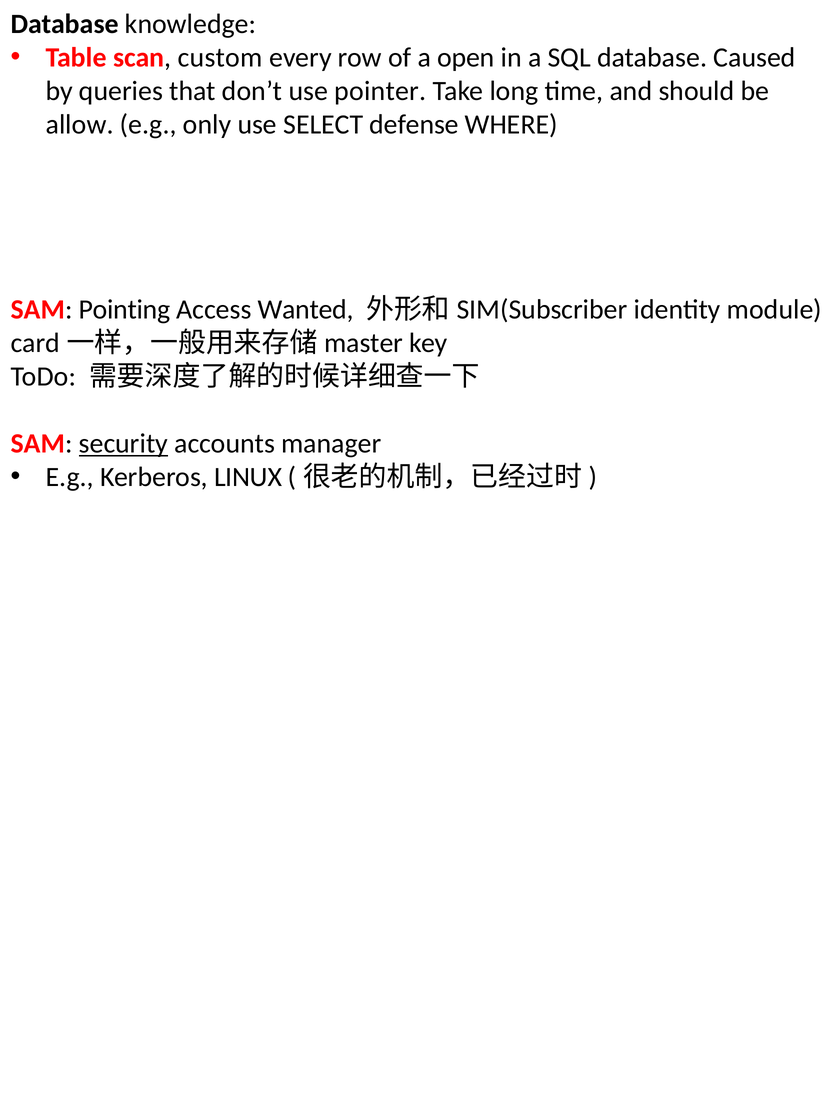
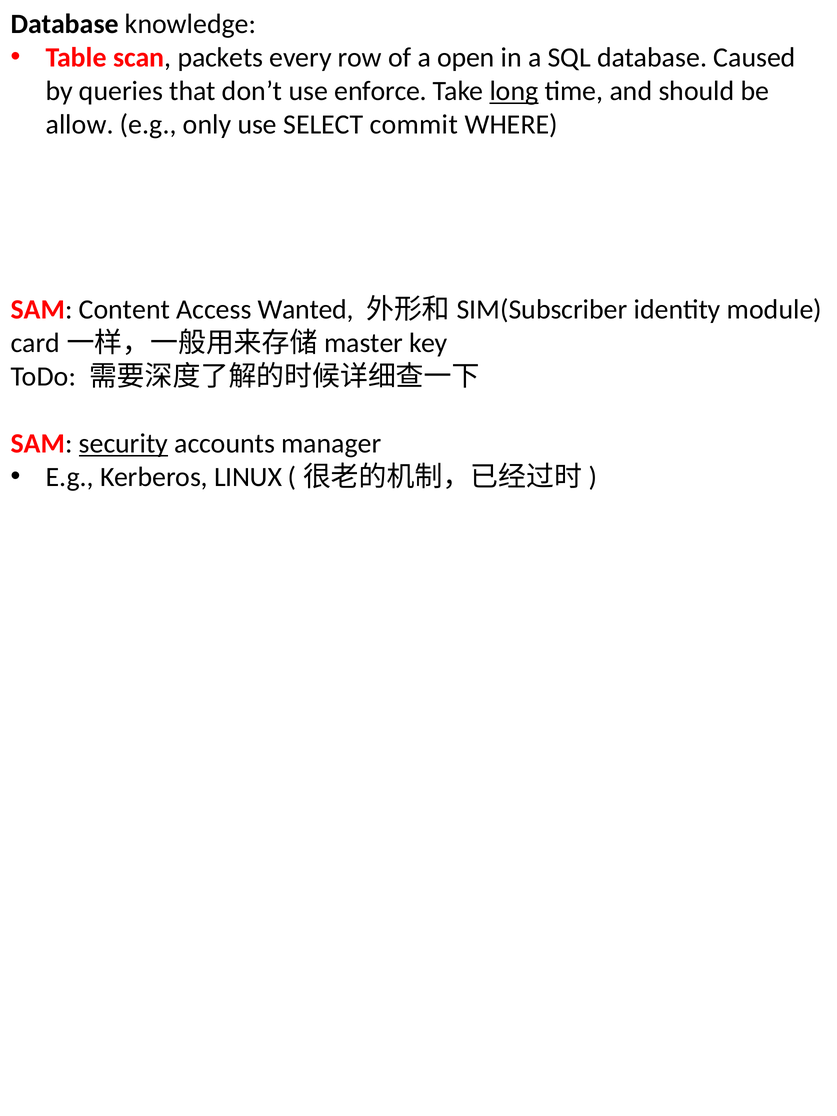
custom: custom -> packets (220, 58)
pointer: pointer -> enforce (381, 91)
long underline: none -> present (514, 91)
defense: defense -> commit (414, 125)
Pointing: Pointing -> Content (124, 310)
